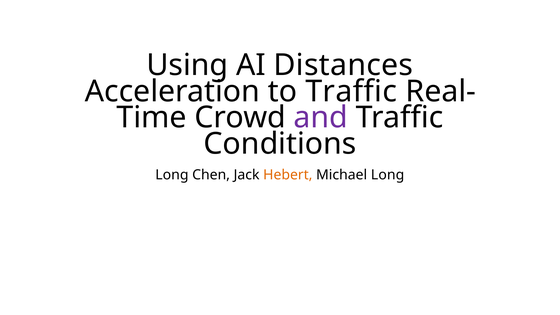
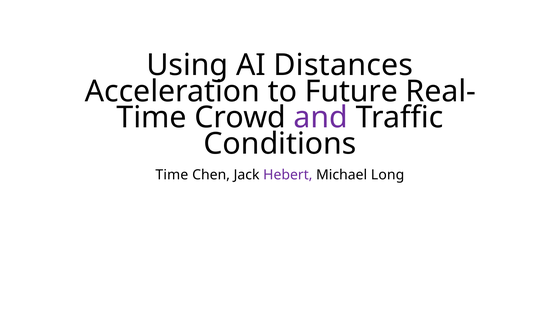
to Traffic: Traffic -> Future (351, 91)
Long: Long -> Time (172, 175)
Hebert colour: orange -> purple (288, 175)
